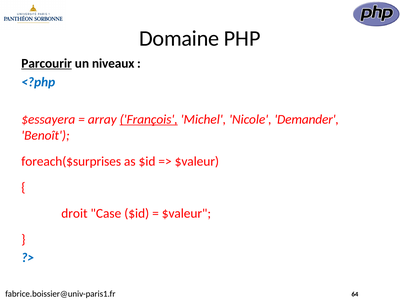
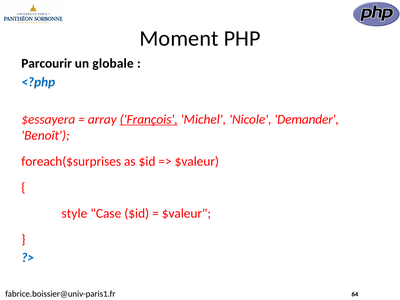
Domaine: Domaine -> Moment (179, 39)
Parcourir underline: present -> none (47, 63)
niveaux: niveaux -> globale (113, 63)
droit: droit -> style (74, 213)
